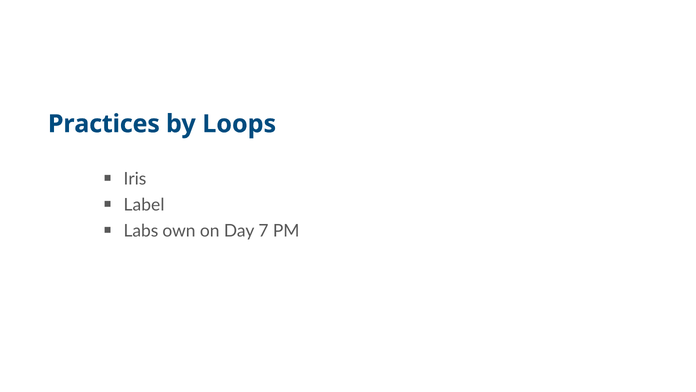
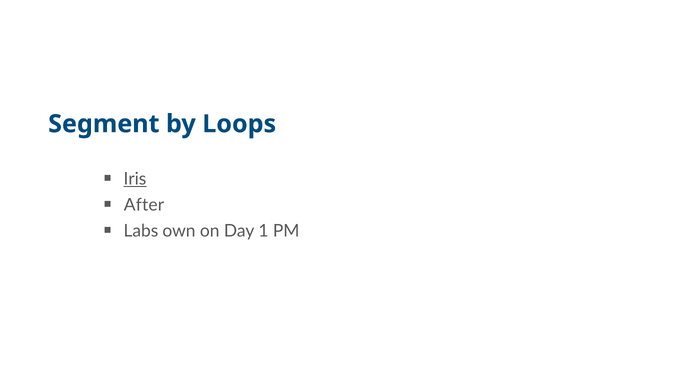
Practices: Practices -> Segment (104, 124)
Iris underline: none -> present (135, 179)
Label: Label -> After (144, 205)
7: 7 -> 1 (263, 231)
